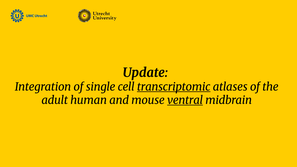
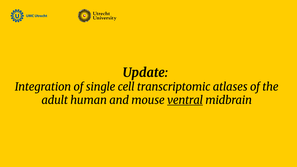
transcriptomic underline: present -> none (174, 87)
